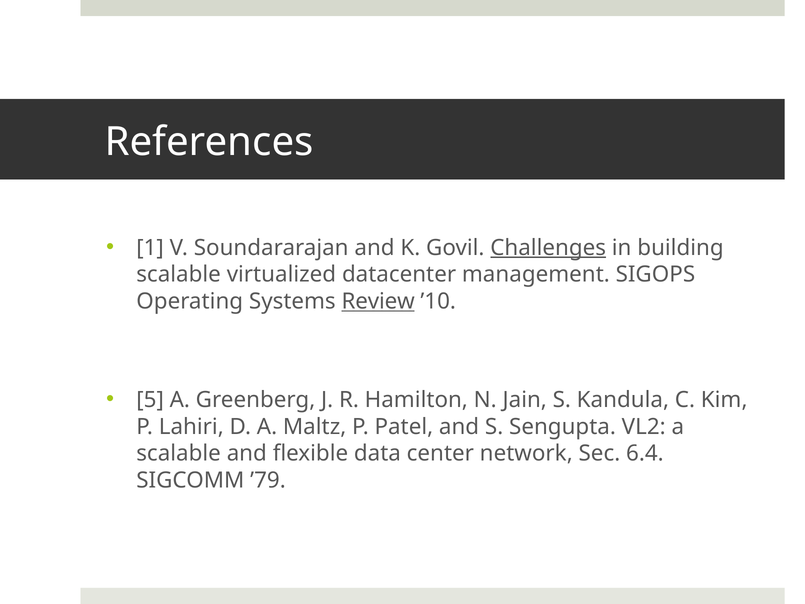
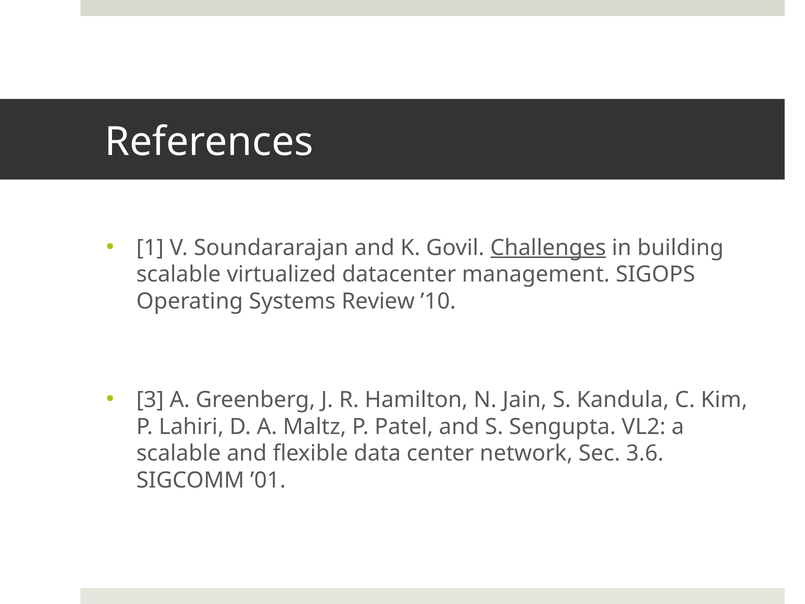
Review underline: present -> none (378, 301)
5: 5 -> 3 (150, 400)
6.4: 6.4 -> 3.6 (645, 453)
’79: ’79 -> ’01 (268, 480)
